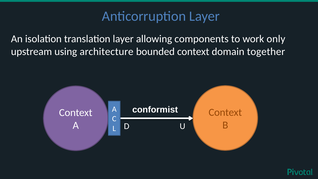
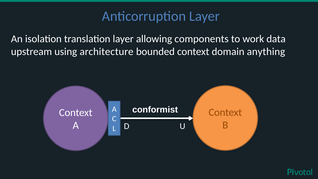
only: only -> data (276, 39)
together: together -> anything (266, 51)
